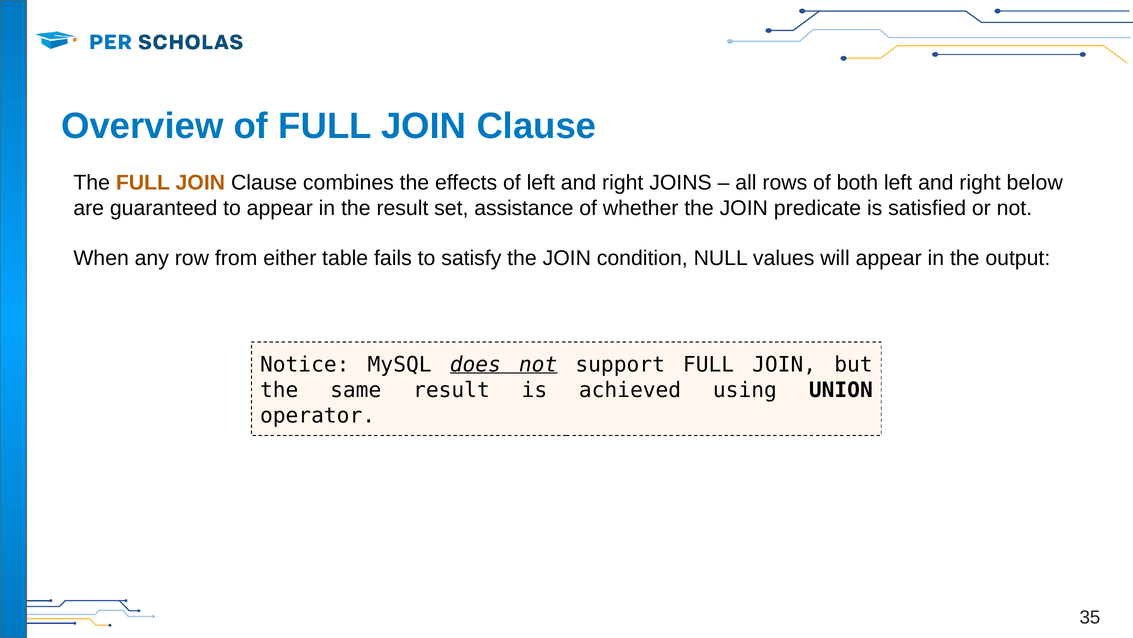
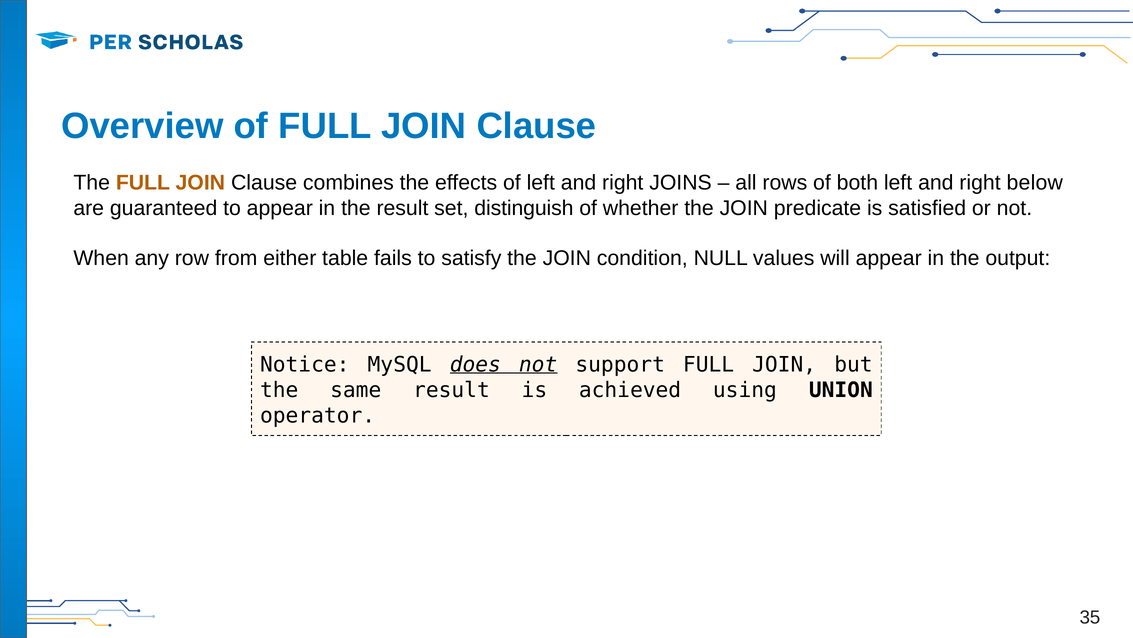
assistance: assistance -> distinguish (524, 208)
